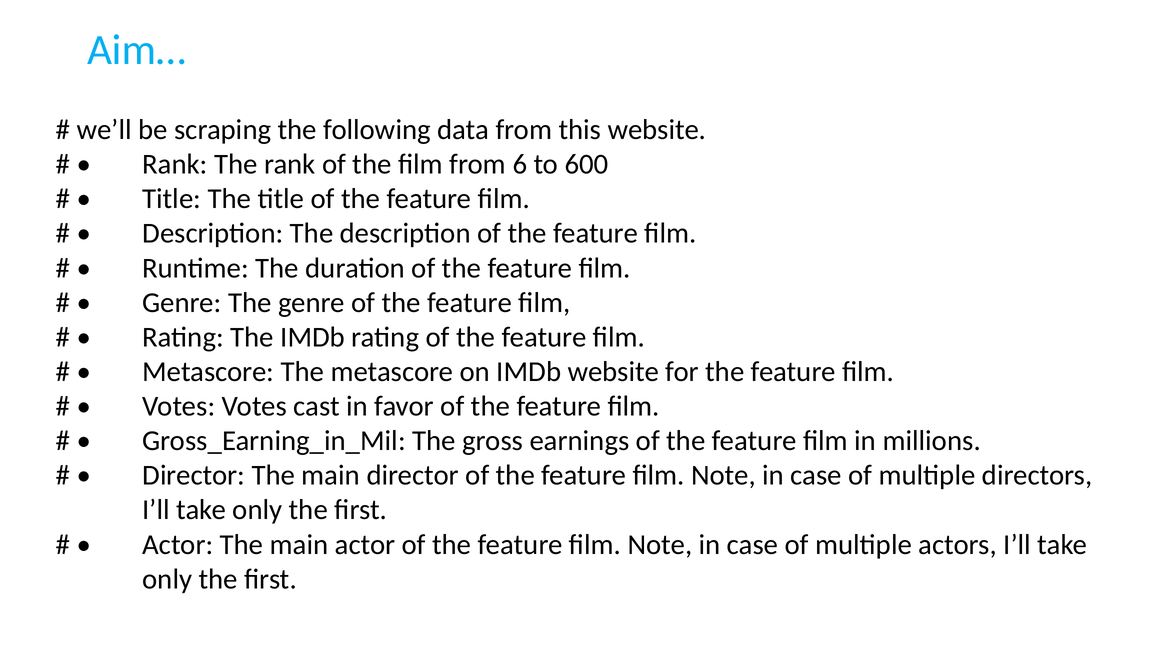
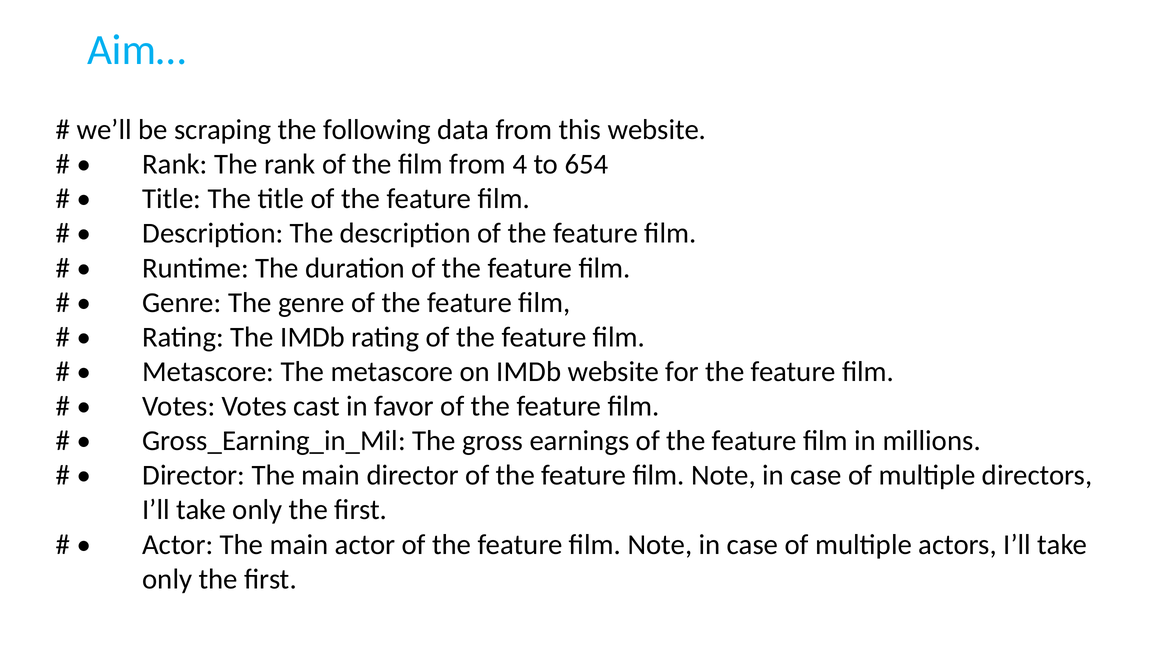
6: 6 -> 4 (520, 164)
600: 600 -> 654 (587, 164)
